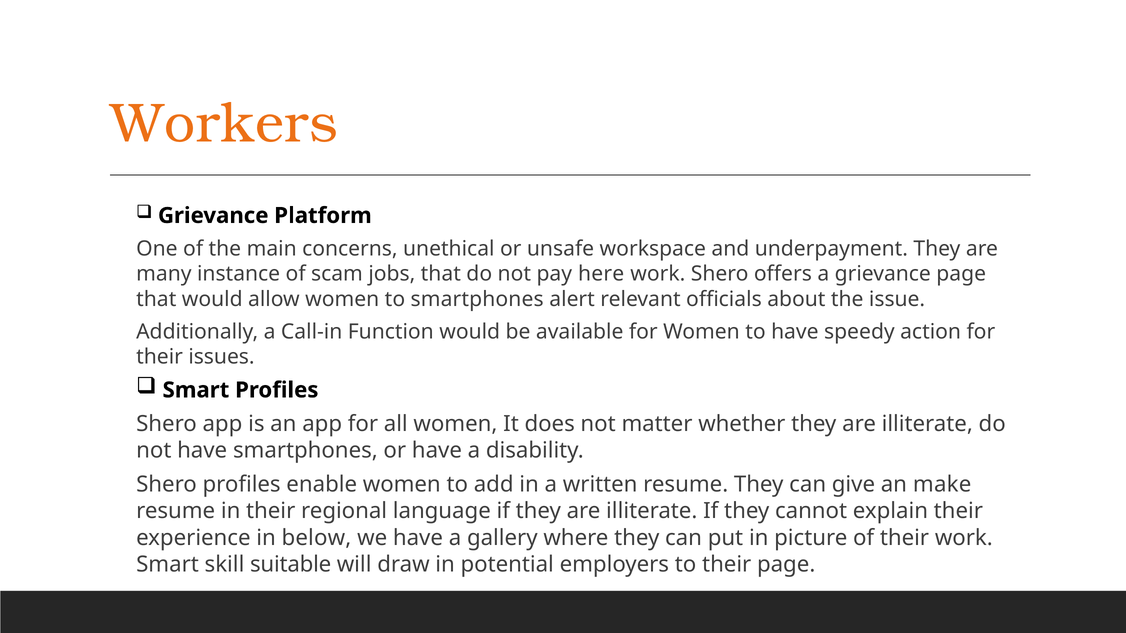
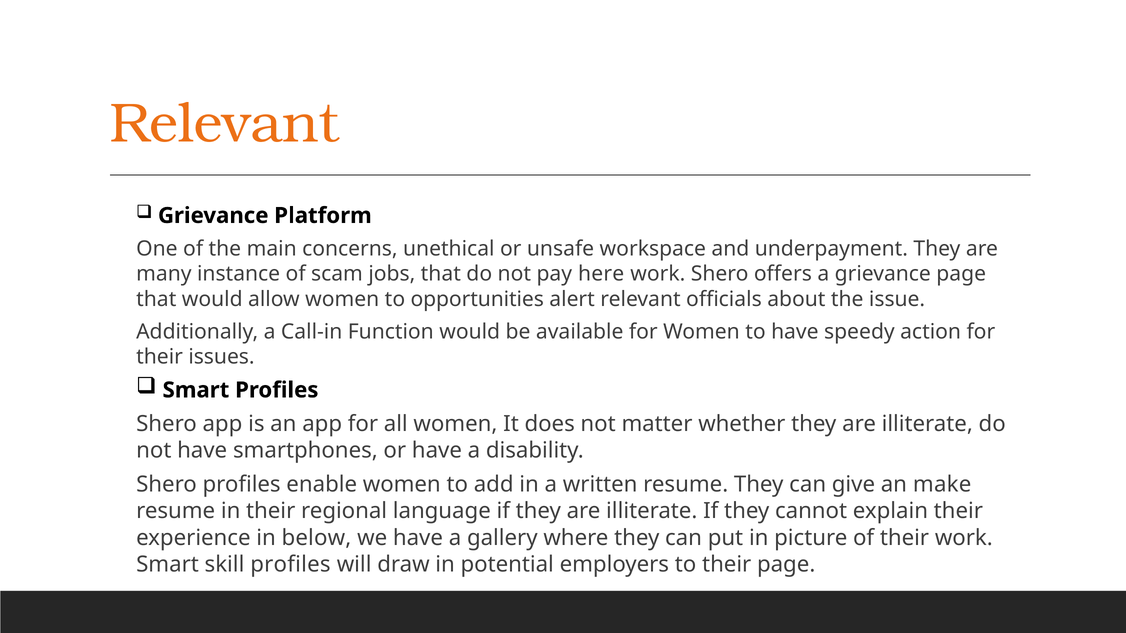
Workers: Workers -> Relevant (225, 124)
to smartphones: smartphones -> opportunities (477, 299)
skill suitable: suitable -> profiles (290, 565)
